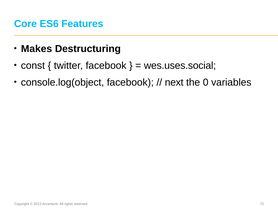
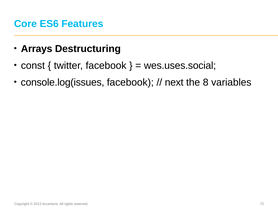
Makes: Makes -> Arrays (37, 49)
console.log(object: console.log(object -> console.log(issues (63, 82)
0: 0 -> 8 (206, 82)
